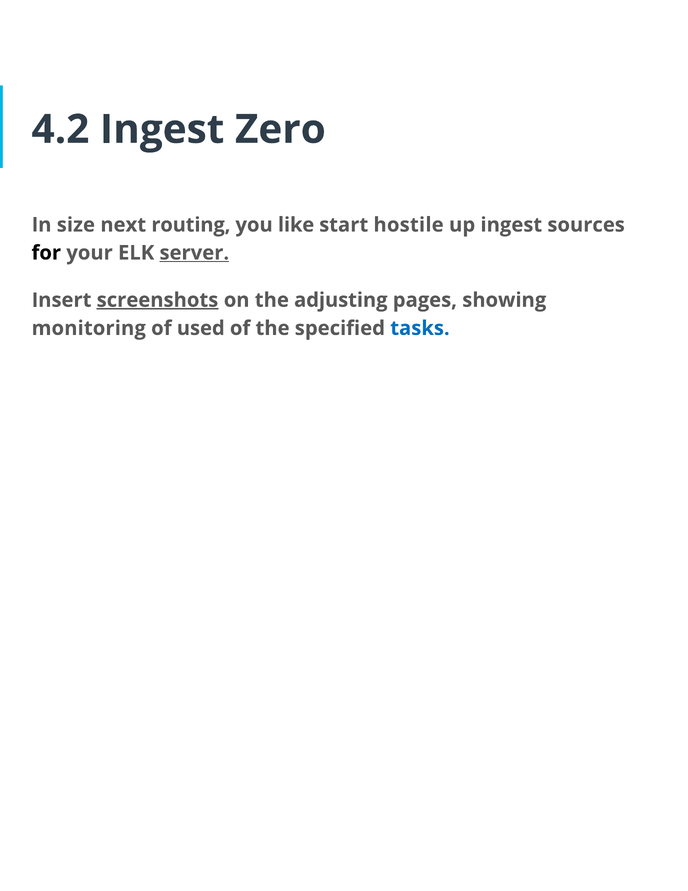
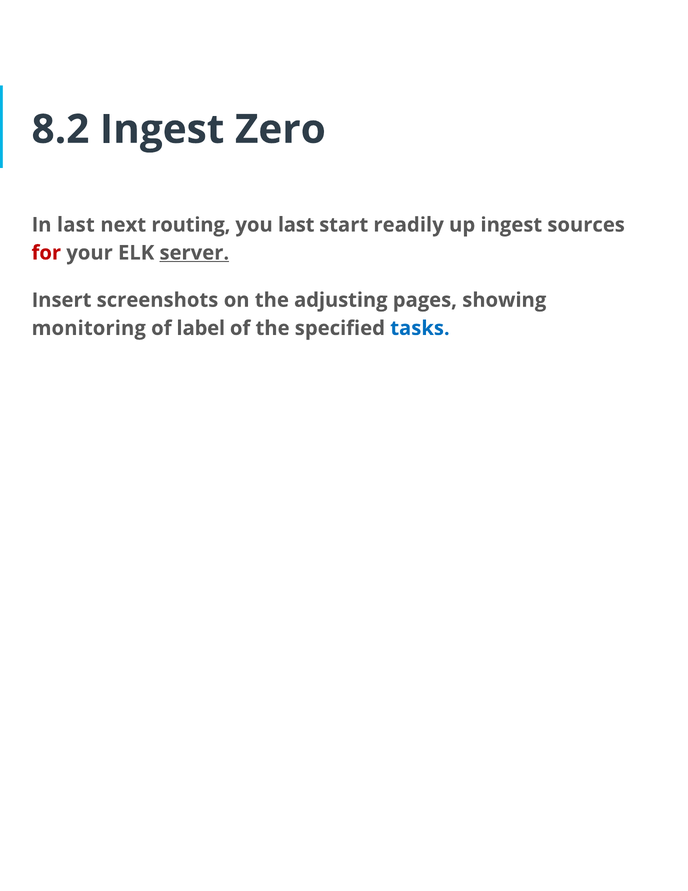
4.2: 4.2 -> 8.2 (60, 129)
In size: size -> last (76, 225)
you like: like -> last (296, 225)
hostile: hostile -> readily (409, 225)
for colour: black -> red (46, 253)
screenshots underline: present -> none (157, 300)
used: used -> label (201, 328)
